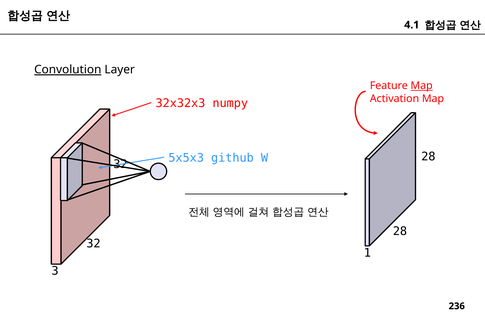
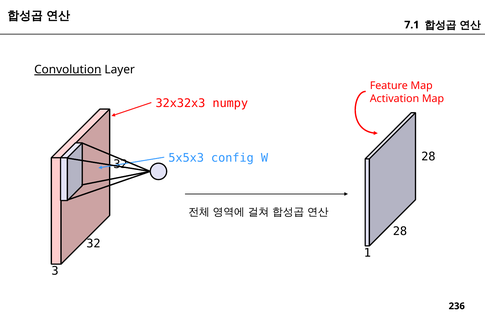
4.1: 4.1 -> 7.1 (412, 25)
Map underline: present -> none (422, 86)
github: github -> config (232, 158)
